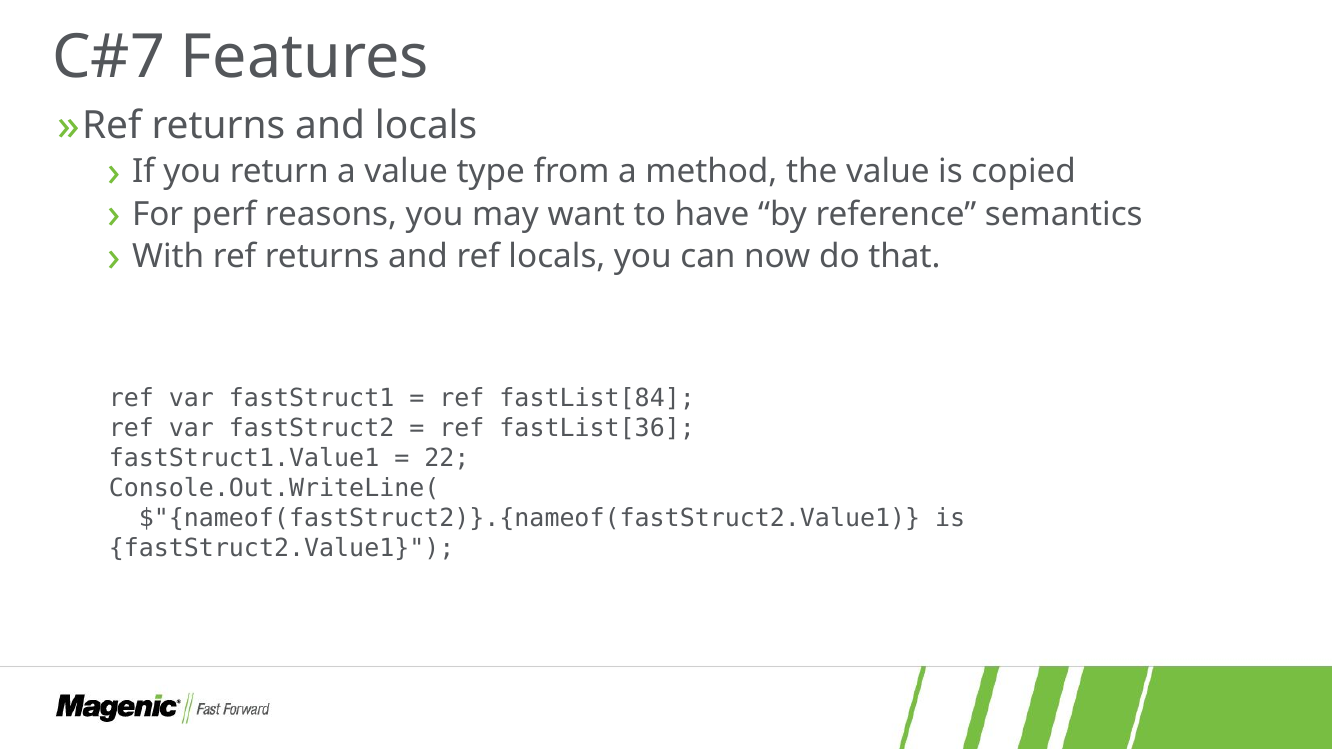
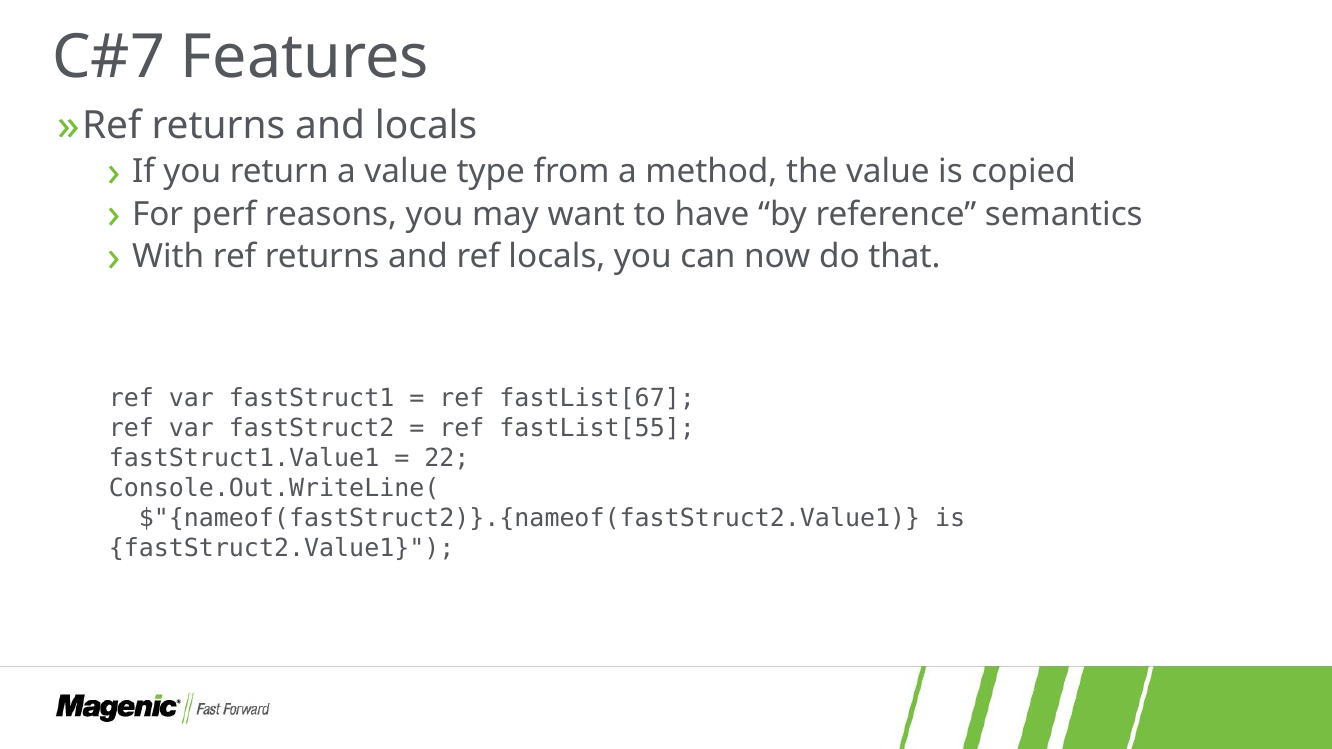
fastList[84: fastList[84 -> fastList[67 (597, 398)
fastList[36: fastList[36 -> fastList[55 (597, 428)
